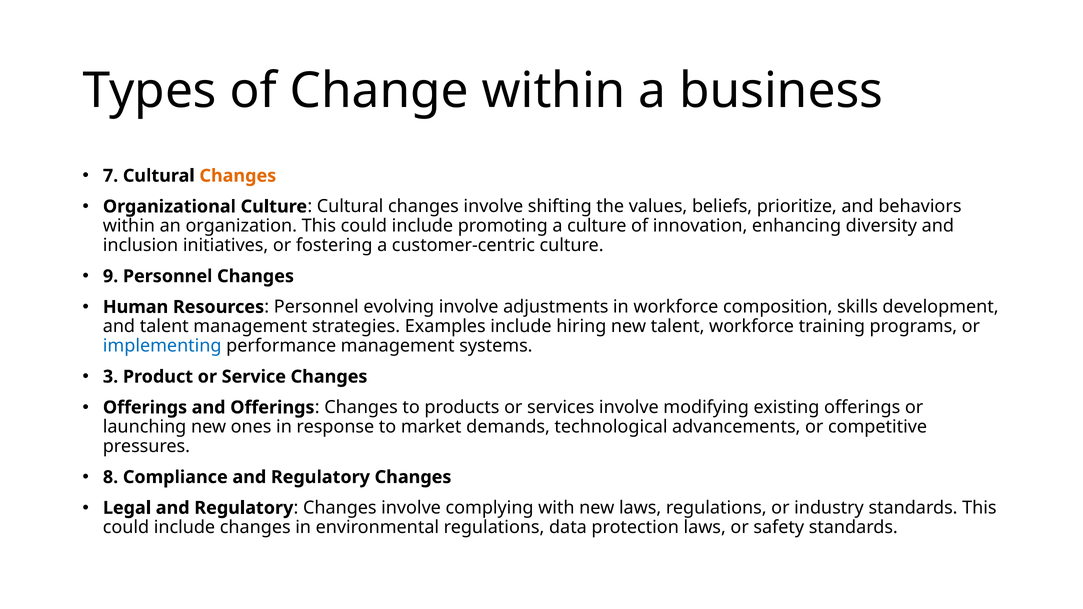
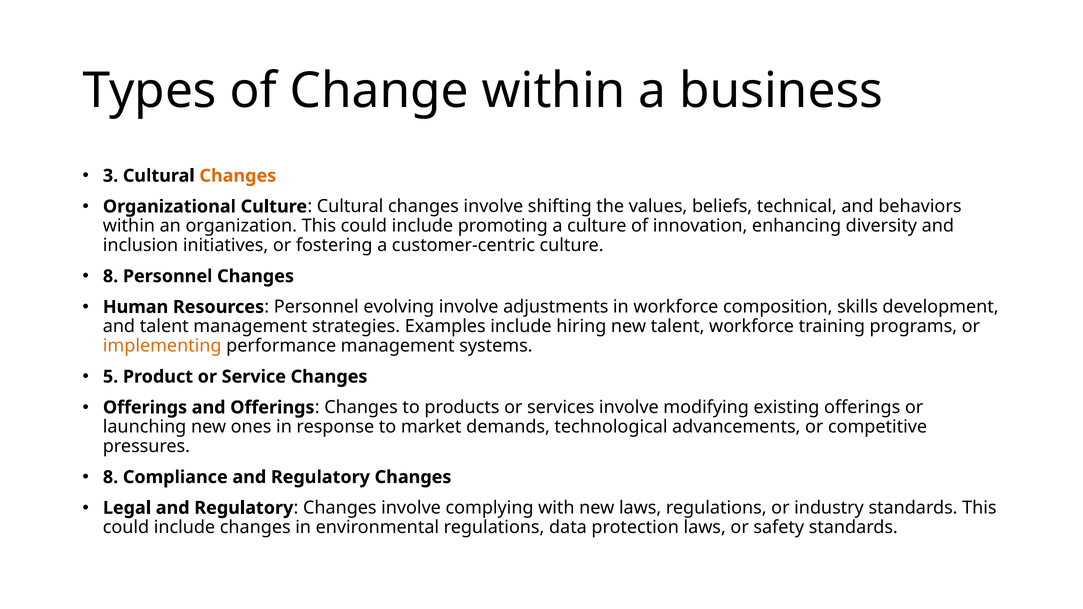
7: 7 -> 3 (111, 176)
prioritize: prioritize -> technical (797, 207)
9: 9 -> 8 (111, 276)
implementing colour: blue -> orange (162, 346)
3: 3 -> 5 (111, 377)
